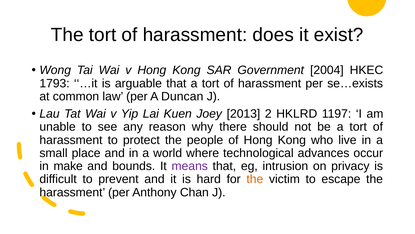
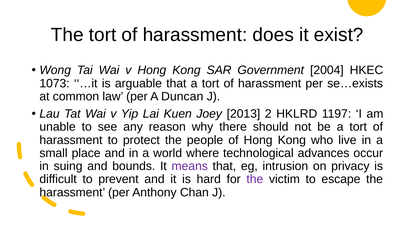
1793: 1793 -> 1073 (55, 83)
make: make -> suing (68, 166)
the colour: orange -> purple (255, 179)
